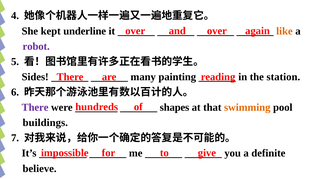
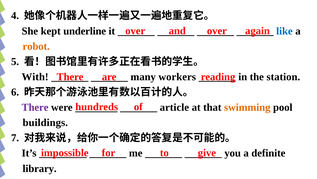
like colour: orange -> blue (284, 31)
robot colour: purple -> orange (36, 46)
Sides: Sides -> With (35, 77)
painting: painting -> workers (177, 77)
shapes: shapes -> article (174, 107)
believe: believe -> library (40, 168)
